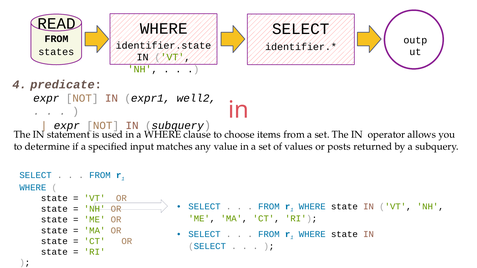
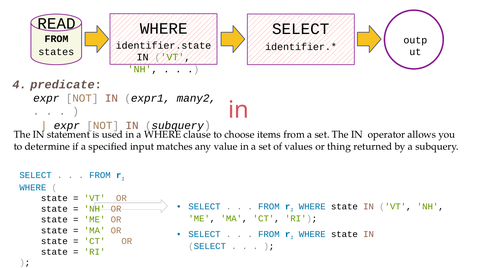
well2: well2 -> many2 (196, 98)
posts: posts -> thing (339, 147)
